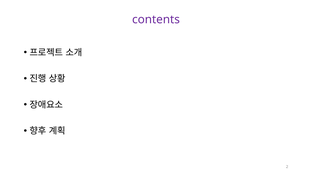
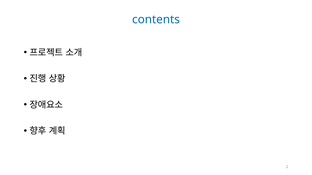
contents colour: purple -> blue (156, 19)
